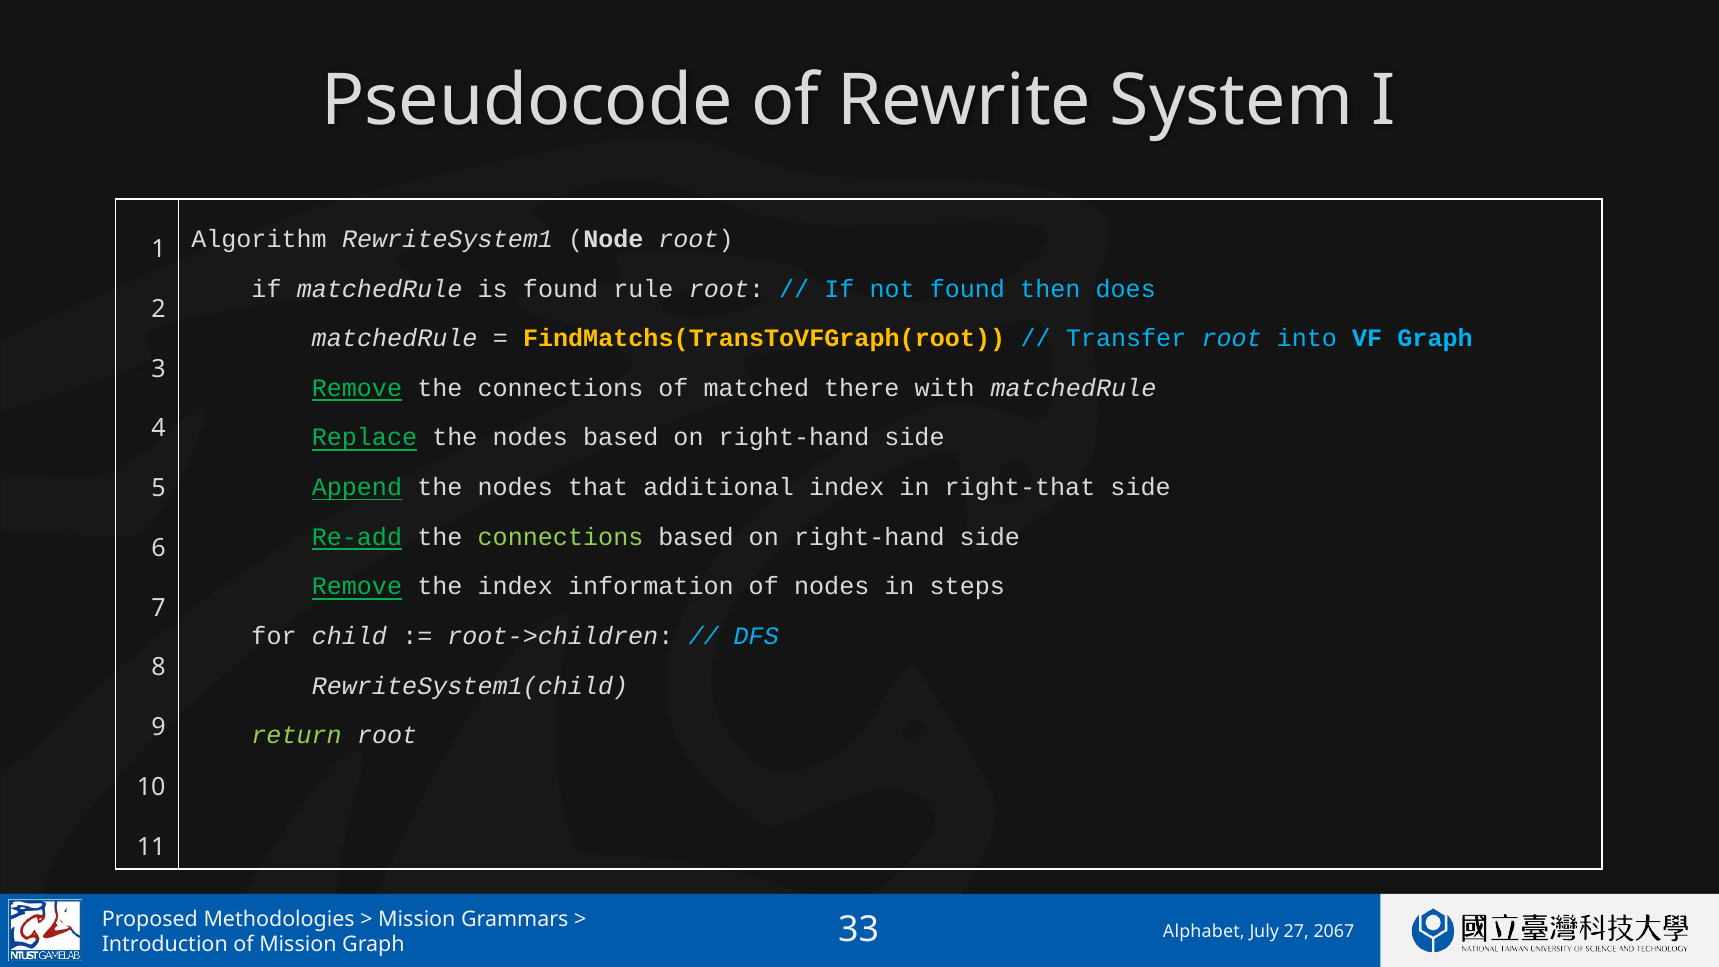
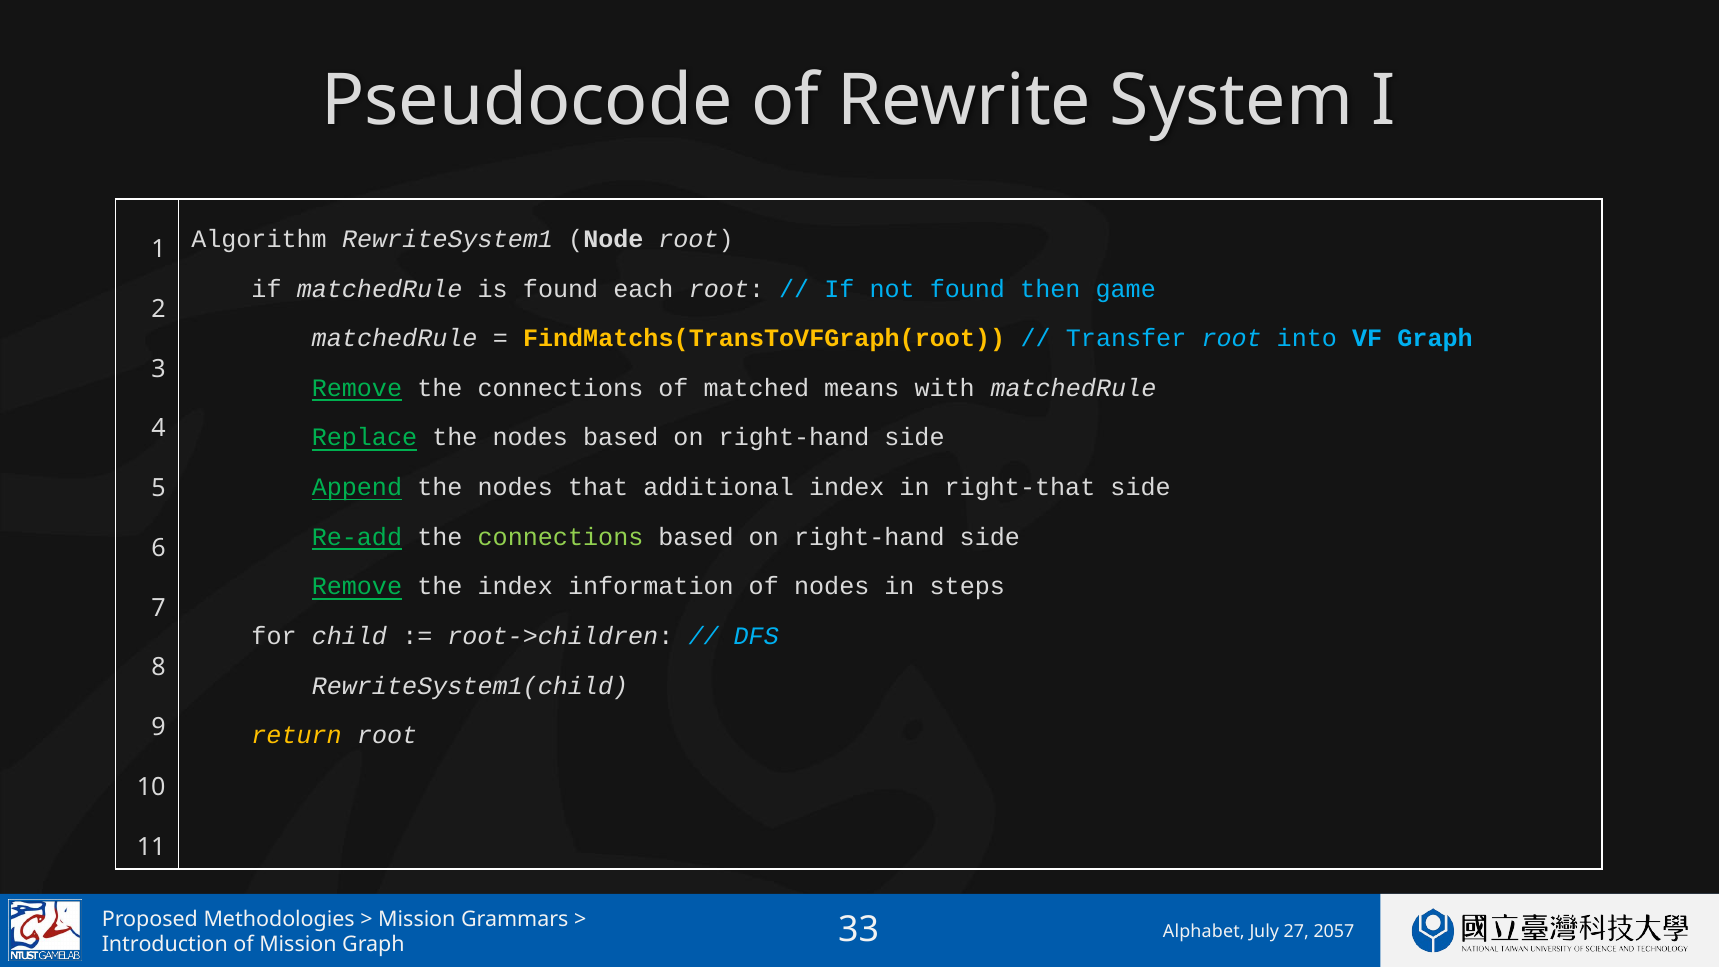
rule: rule -> each (643, 289)
does: does -> game (1126, 289)
there: there -> means (862, 388)
return colour: light green -> yellow (297, 735)
2067: 2067 -> 2057 (1334, 932)
